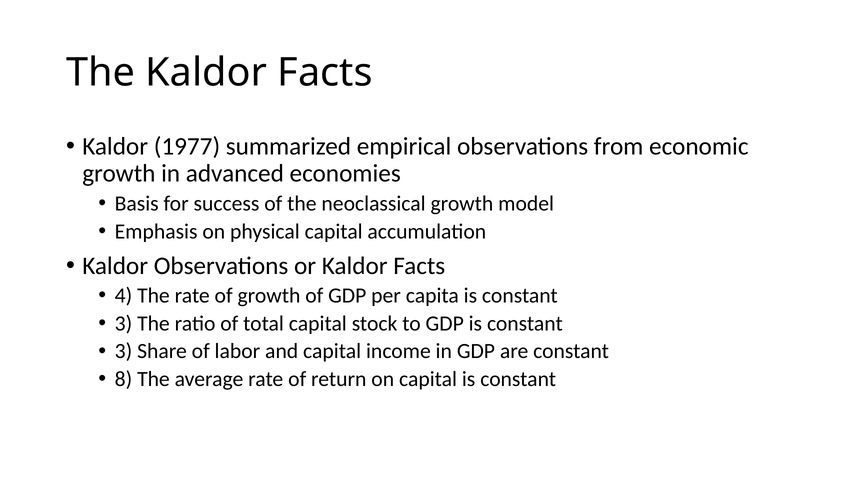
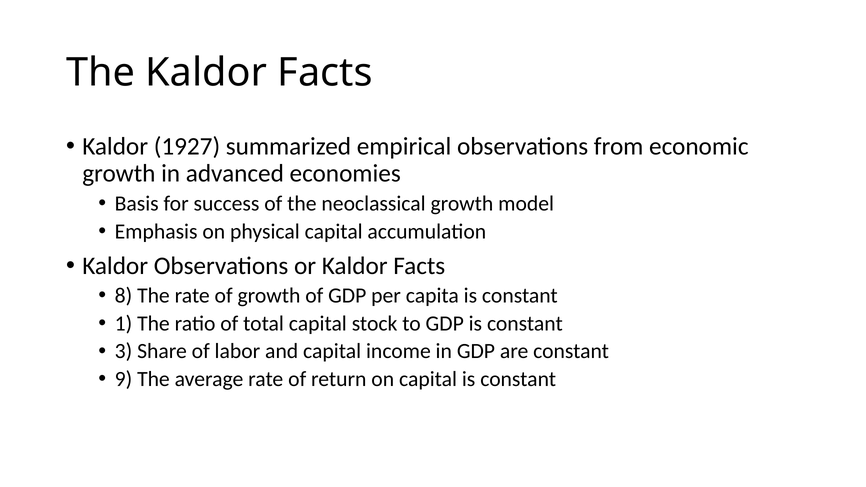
1977: 1977 -> 1927 (187, 146)
4: 4 -> 8 (123, 296)
3: 3 -> 1 (123, 323)
8: 8 -> 9 (123, 379)
